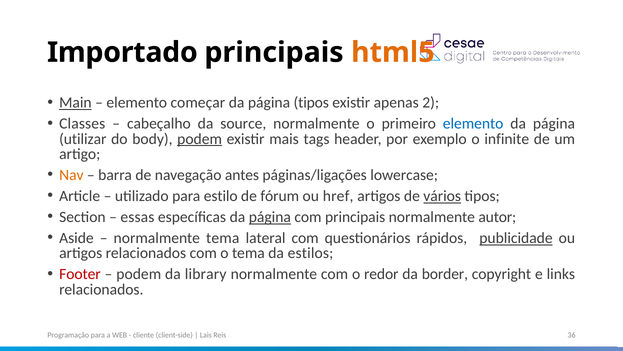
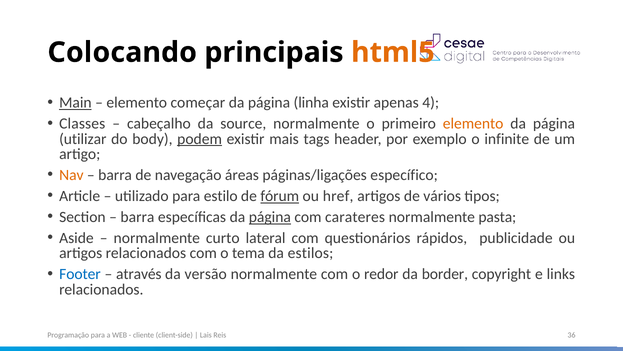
Importado: Importado -> Colocando (122, 52)
página tipos: tipos -> linha (311, 103)
2: 2 -> 4 (431, 103)
elemento colour: blue -> orange (473, 124)
antes: antes -> áreas (242, 175)
lowercase: lowercase -> específico (404, 175)
fórum underline: none -> present (280, 196)
vários underline: present -> none (442, 196)
essas: essas -> barra (137, 217)
com principais: principais -> carateres (355, 217)
autor: autor -> pasta (497, 217)
normalmente tema: tema -> curto (223, 238)
publicidade underline: present -> none (516, 238)
Footer colour: red -> blue (80, 274)
podem: podem -> através (139, 274)
library: library -> versão (206, 274)
